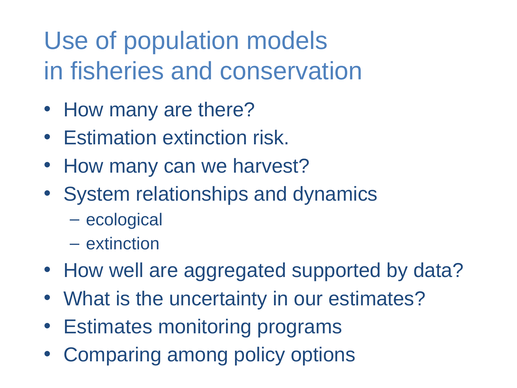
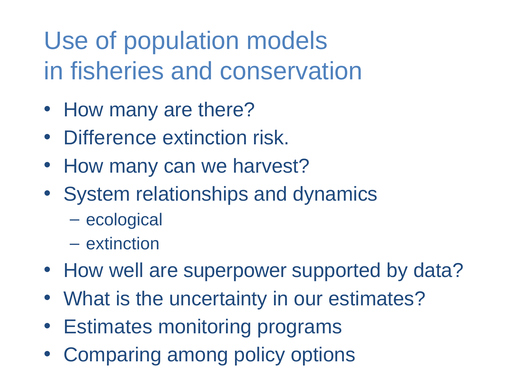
Estimation: Estimation -> Difference (110, 138)
aggregated: aggregated -> superpower (235, 270)
